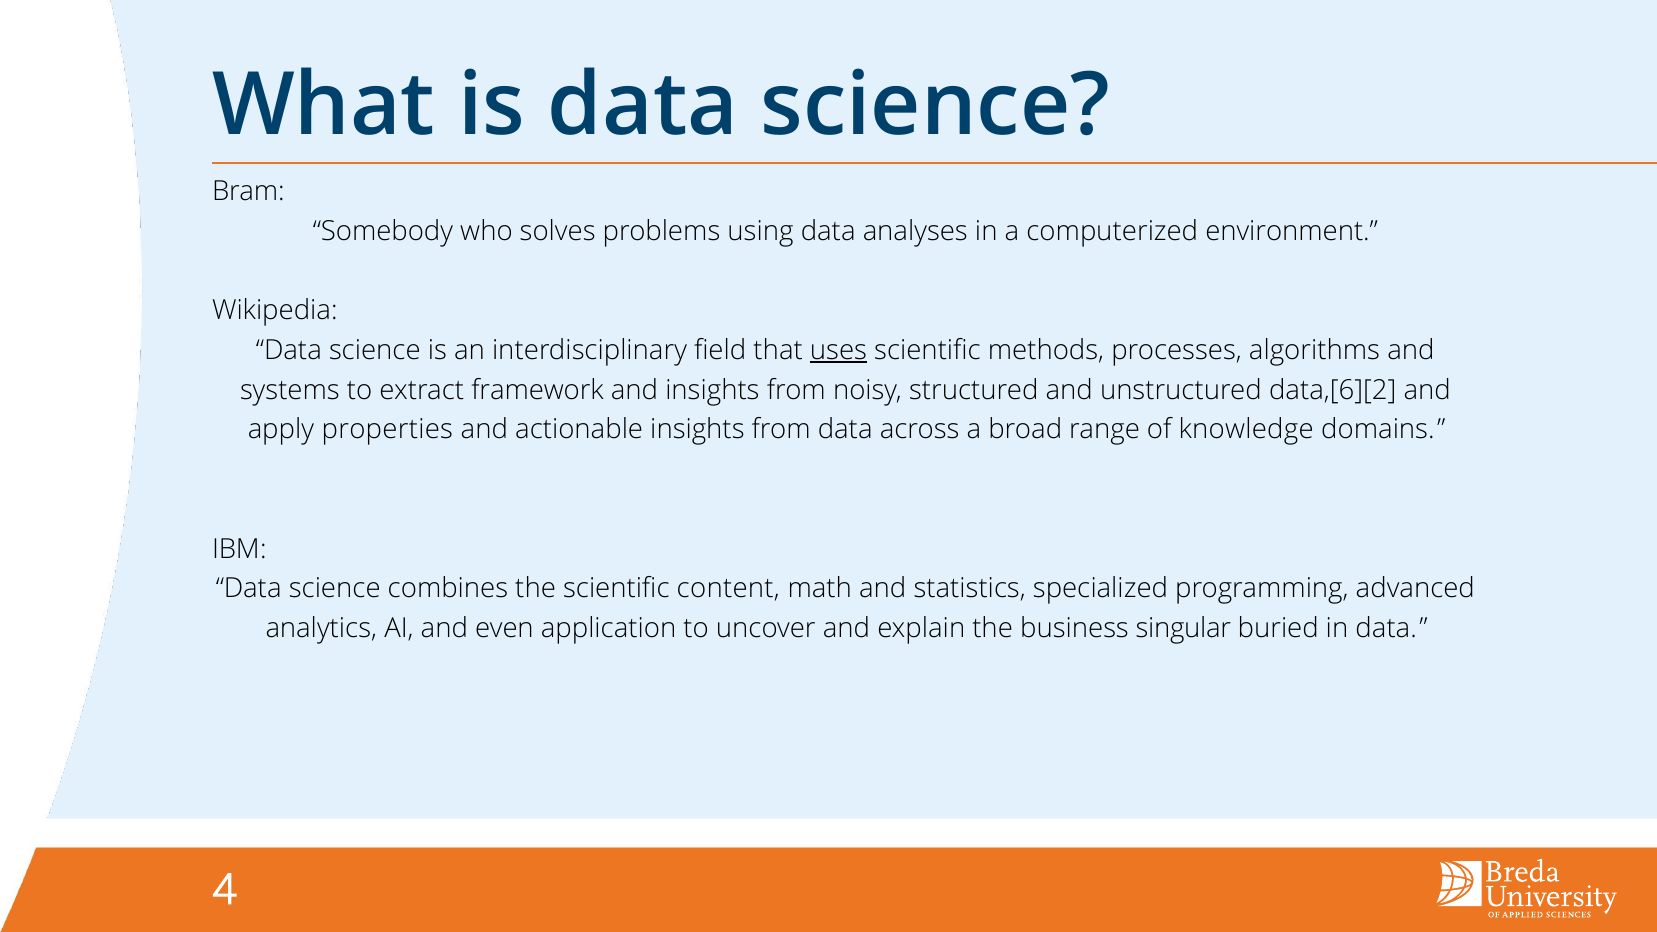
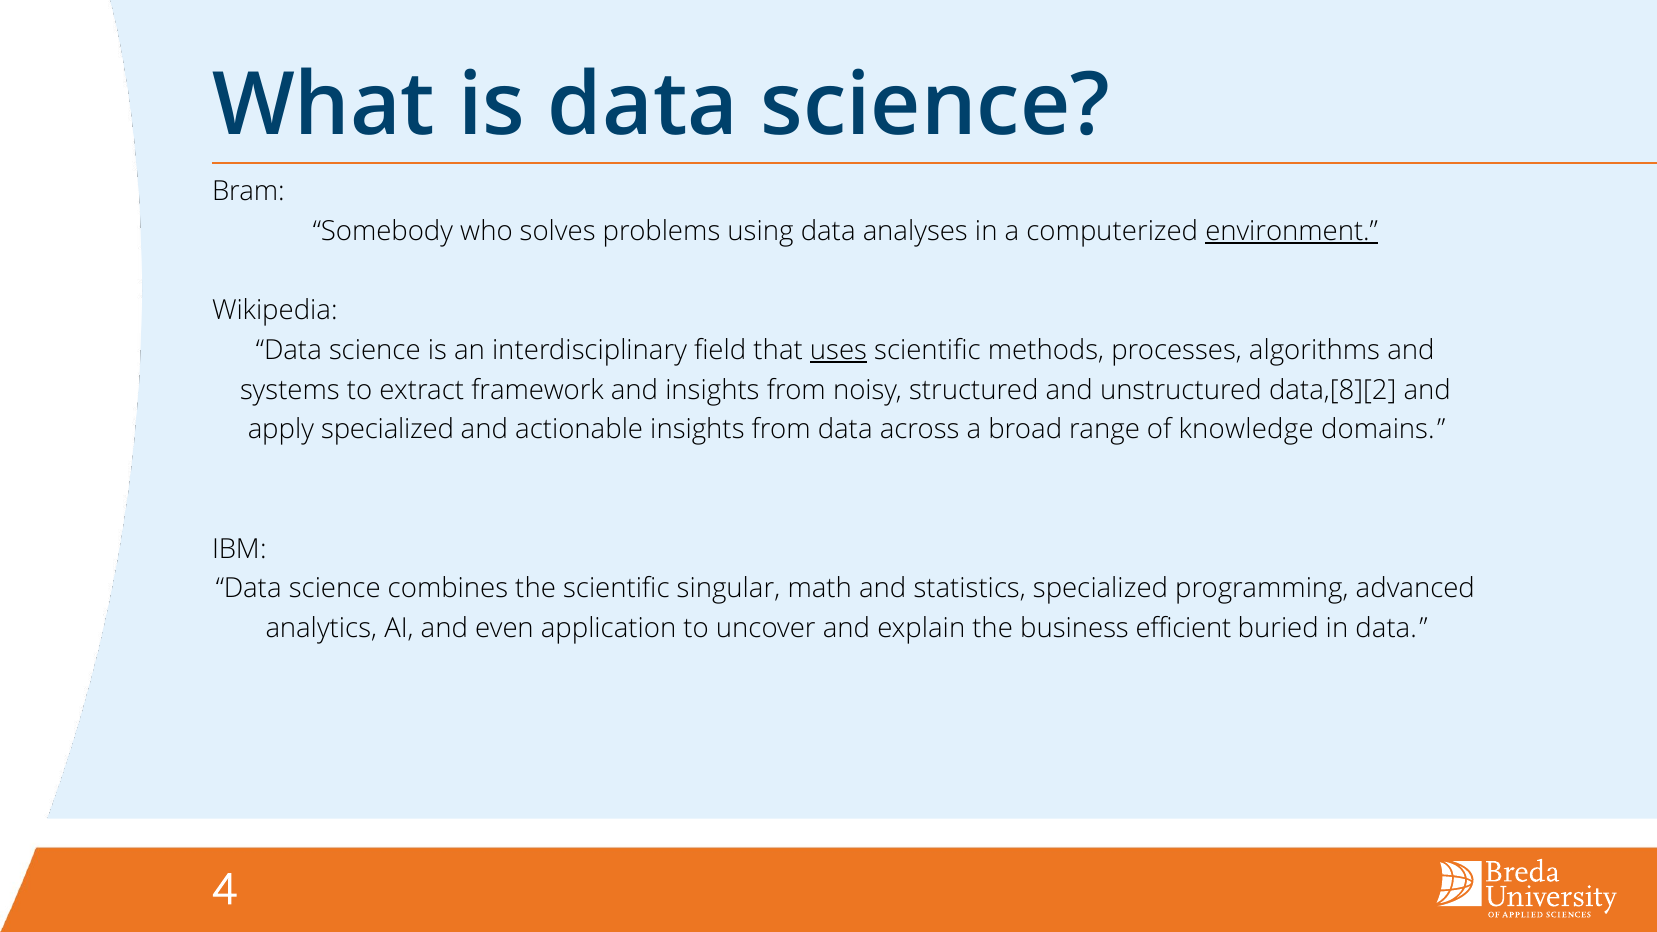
environment underline: none -> present (1292, 231)
data,[6][2: data,[6][2 -> data,[8][2 (1333, 390)
apply properties: properties -> specialized (388, 430)
content: content -> singular (728, 589)
singular: singular -> efficient (1183, 629)
